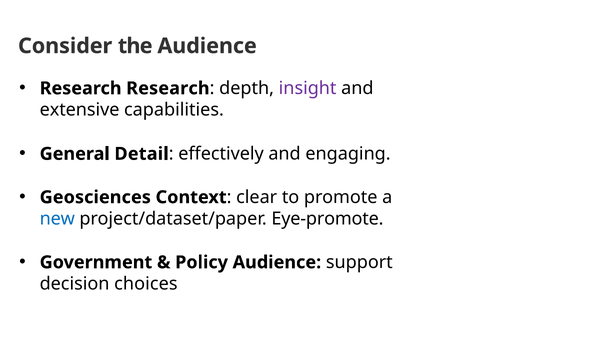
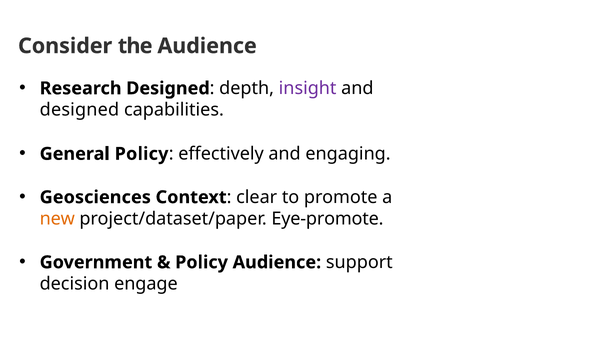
Research Research: Research -> Designed (168, 88)
extensive: extensive -> designed (79, 110)
General Detail: Detail -> Policy (142, 154)
new colour: blue -> orange (57, 219)
choices: choices -> engage (146, 284)
